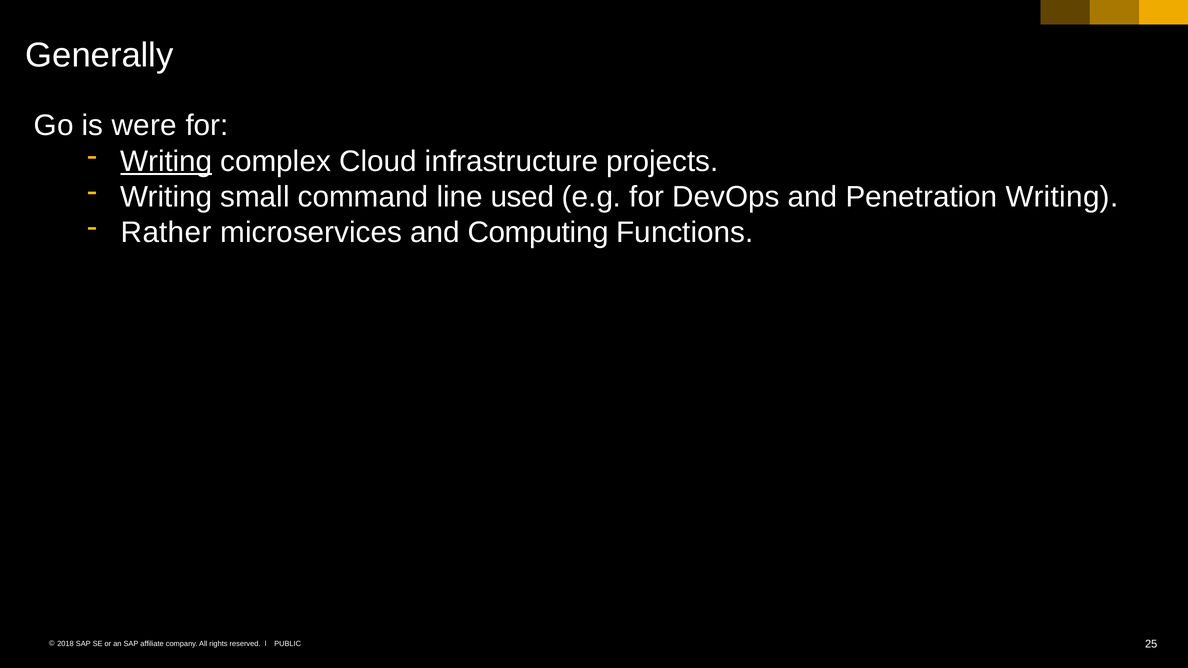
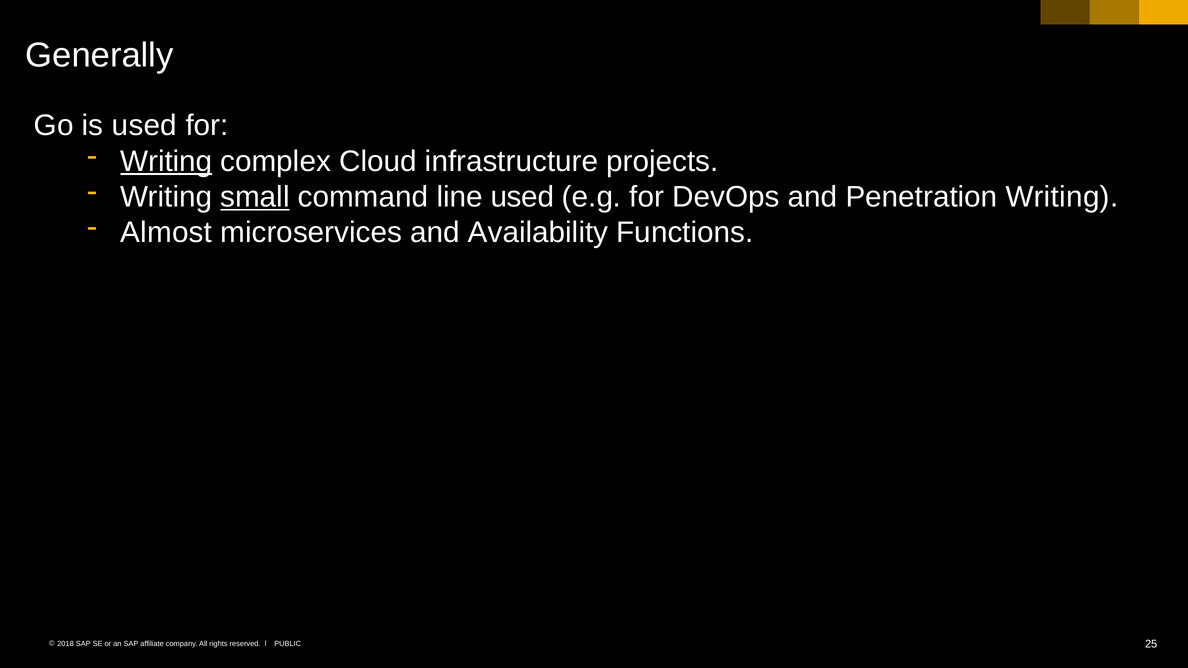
is were: were -> used (144, 126)
small underline: none -> present (255, 197)
Rather: Rather -> Almost (166, 233)
Computing: Computing -> Availability (538, 233)
